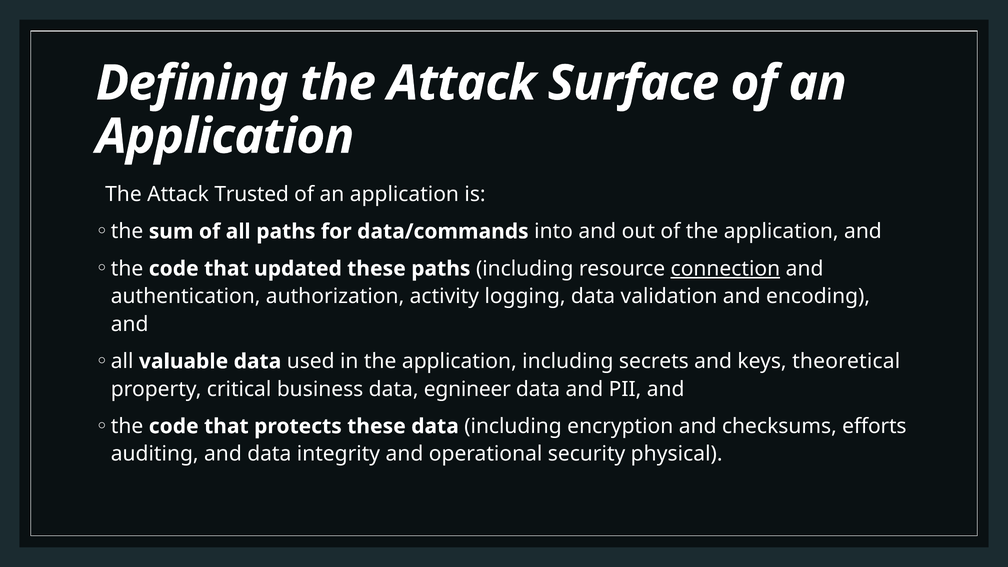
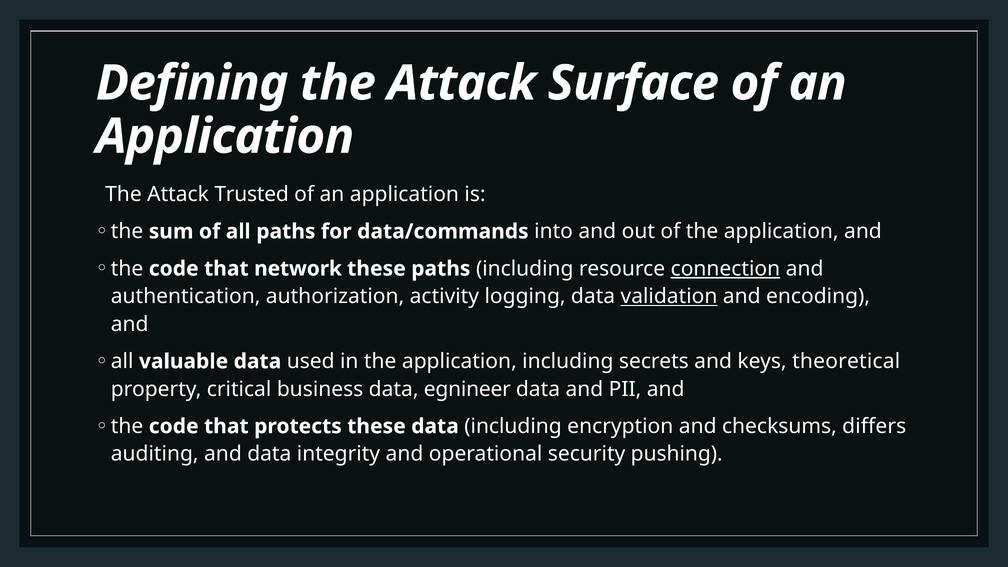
updated: updated -> network (298, 269)
validation underline: none -> present (669, 296)
efforts: efforts -> differs (874, 426)
physical: physical -> pushing (677, 454)
